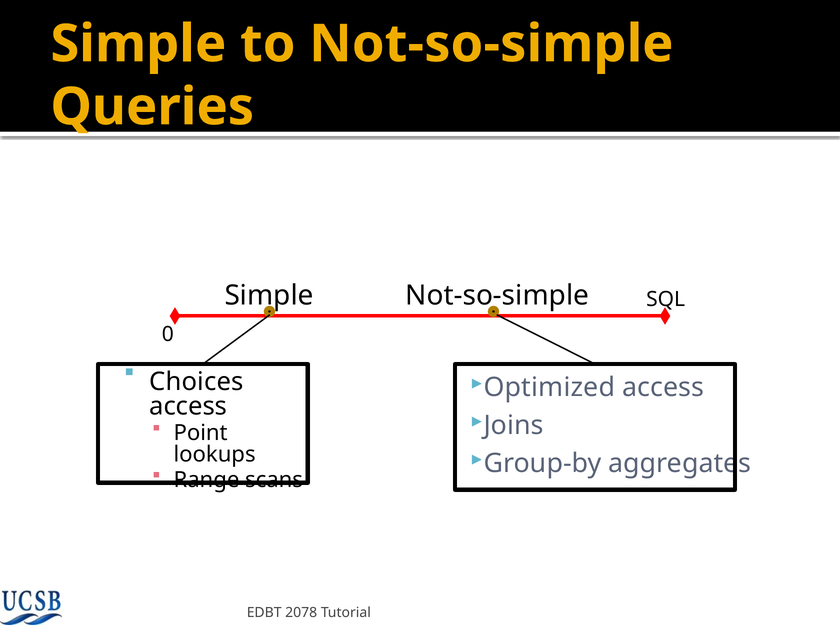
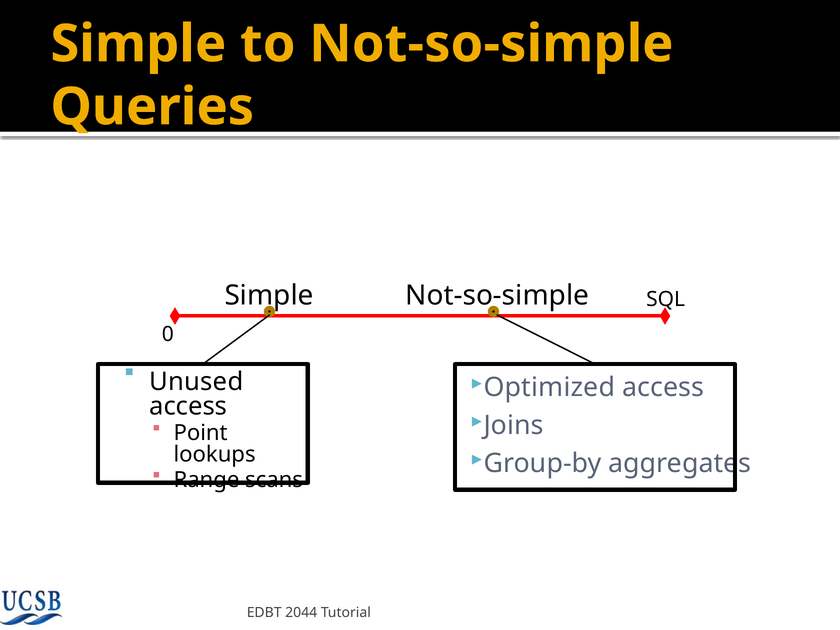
Choices: Choices -> Unused (196, 382)
2078: 2078 -> 2044 (301, 613)
